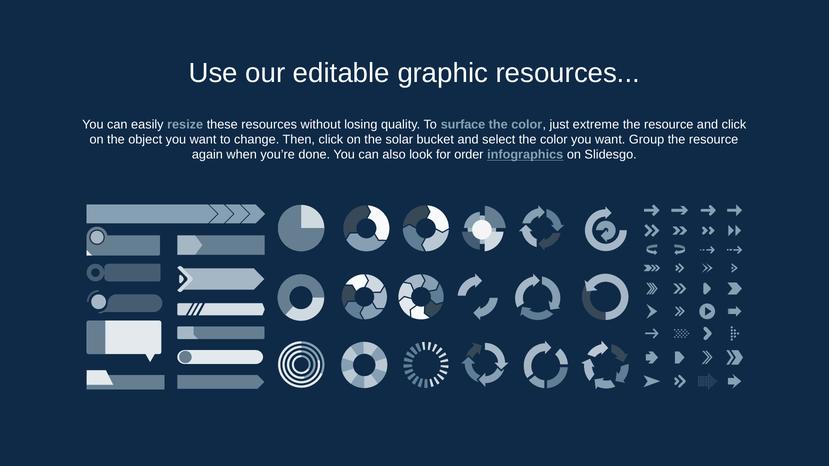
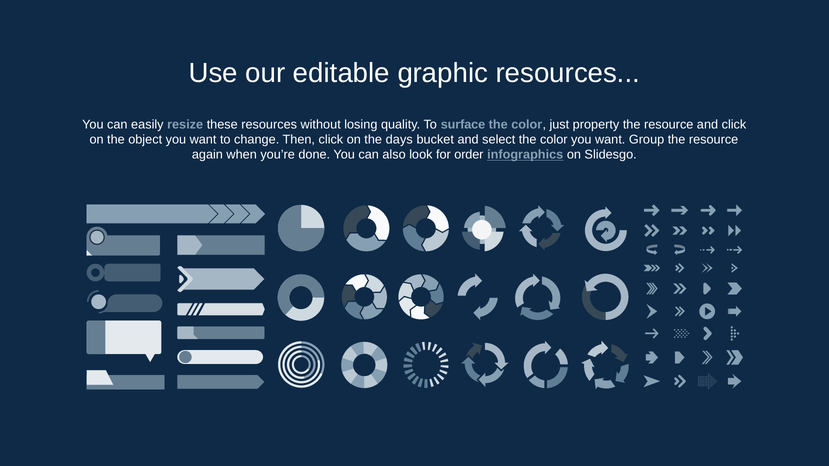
extreme: extreme -> property (596, 124)
solar: solar -> days (399, 140)
